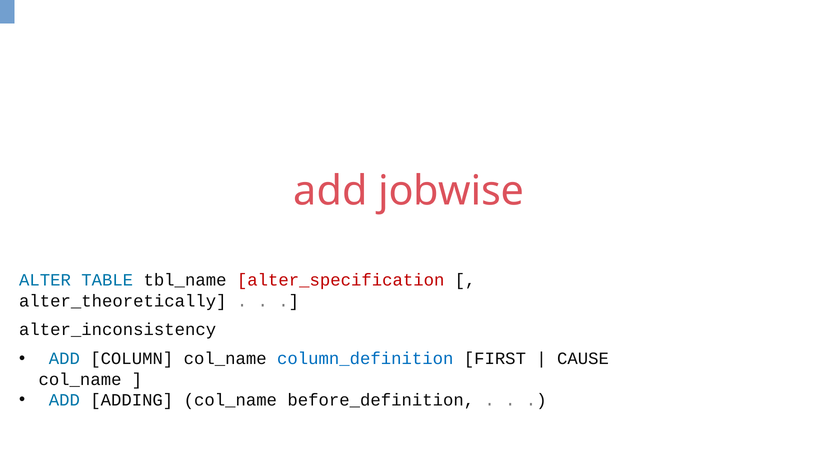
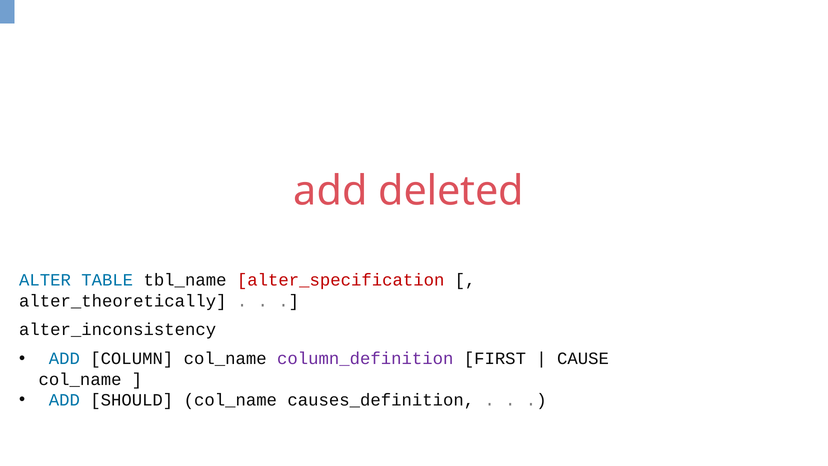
jobwise: jobwise -> deleted (451, 191)
column_definition colour: blue -> purple (365, 359)
ADDING: ADDING -> SHOULD (132, 400)
before_definition: before_definition -> causes_definition (381, 400)
